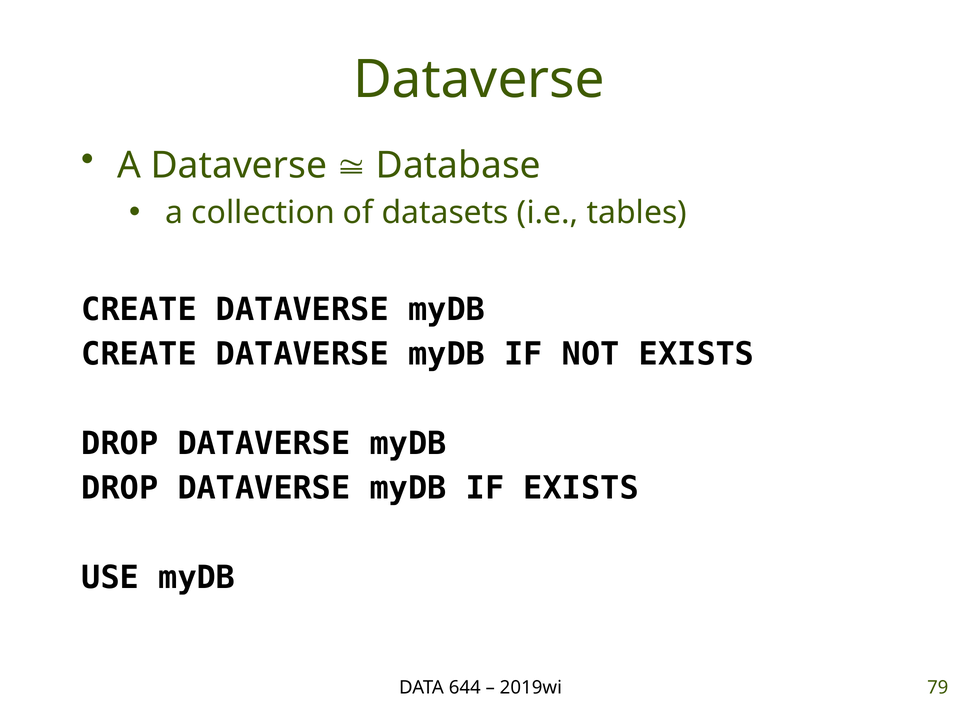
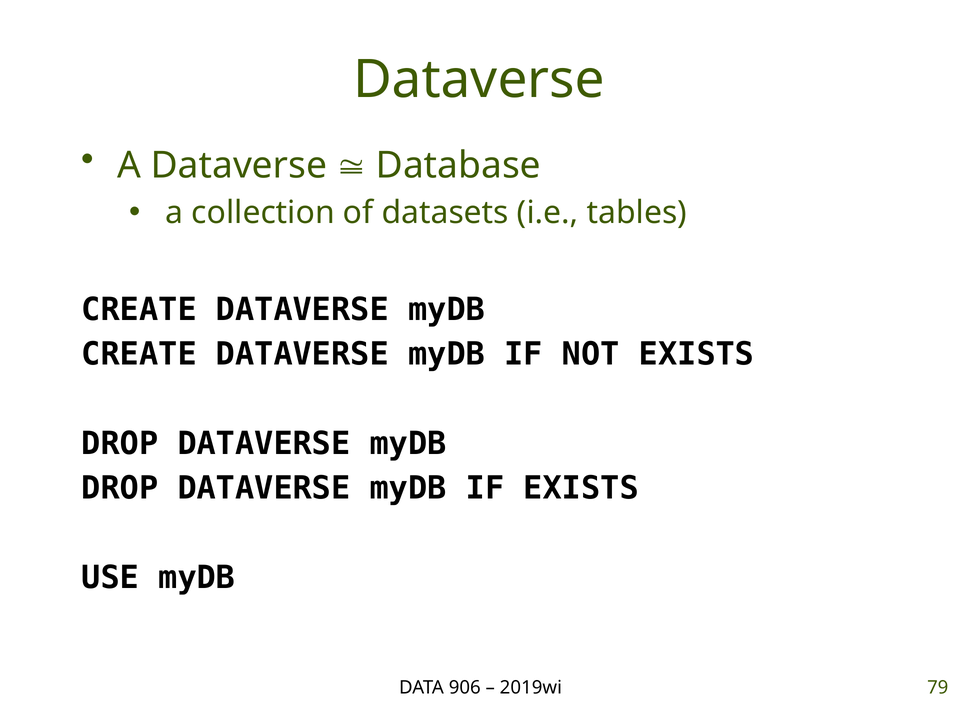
644: 644 -> 906 (465, 688)
